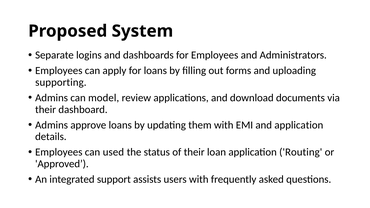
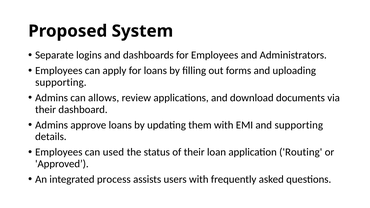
model: model -> allows (104, 98)
and application: application -> supporting (299, 125)
support: support -> process (114, 179)
